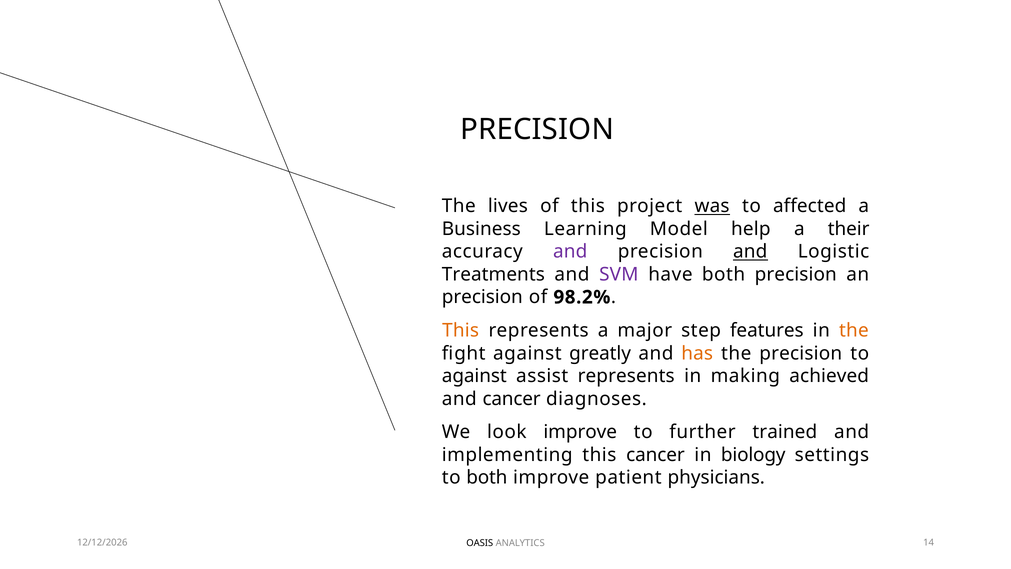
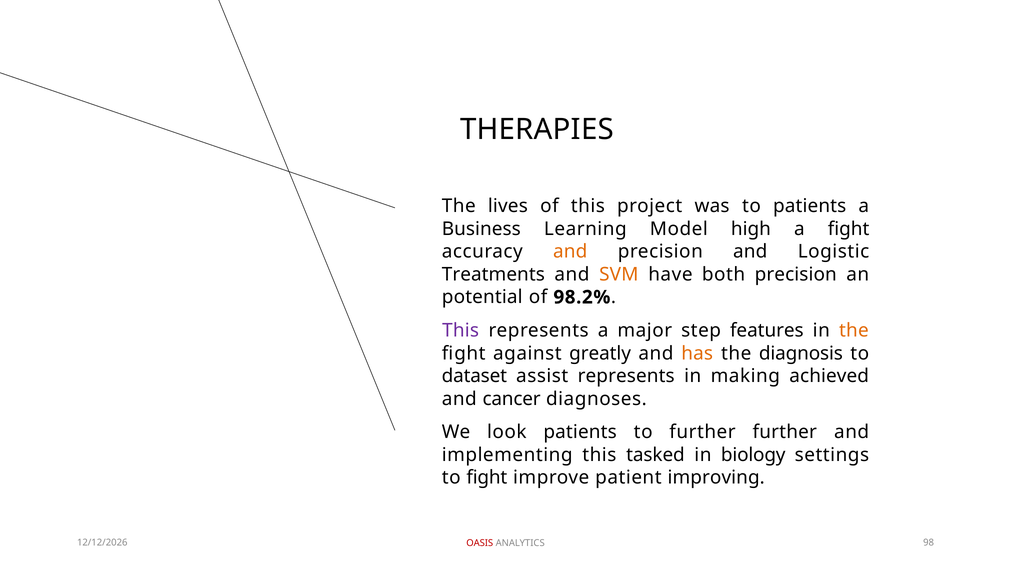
PRECISION: PRECISION -> THERAPIES (537, 130)
was underline: present -> none (712, 206)
to affected: affected -> patients (810, 206)
help: help -> high (751, 229)
a their: their -> fight (849, 229)
and colour: purple -> orange (570, 252)
and underline: present -> none (750, 252)
SVM colour: purple -> orange (619, 274)
precision: precision -> potential (482, 297)
This colour: orange -> purple (461, 330)
the precision: precision -> diagnosis (801, 353)
against: against -> dataset (474, 376)
look improve: improve -> patients (580, 432)
further trained: trained -> further (785, 432)
this cancer: cancer -> tasked (655, 455)
to both: both -> fight (487, 477)
physicians: physicians -> improving (716, 477)
OASIS colour: black -> red (480, 543)
14: 14 -> 98 (929, 542)
